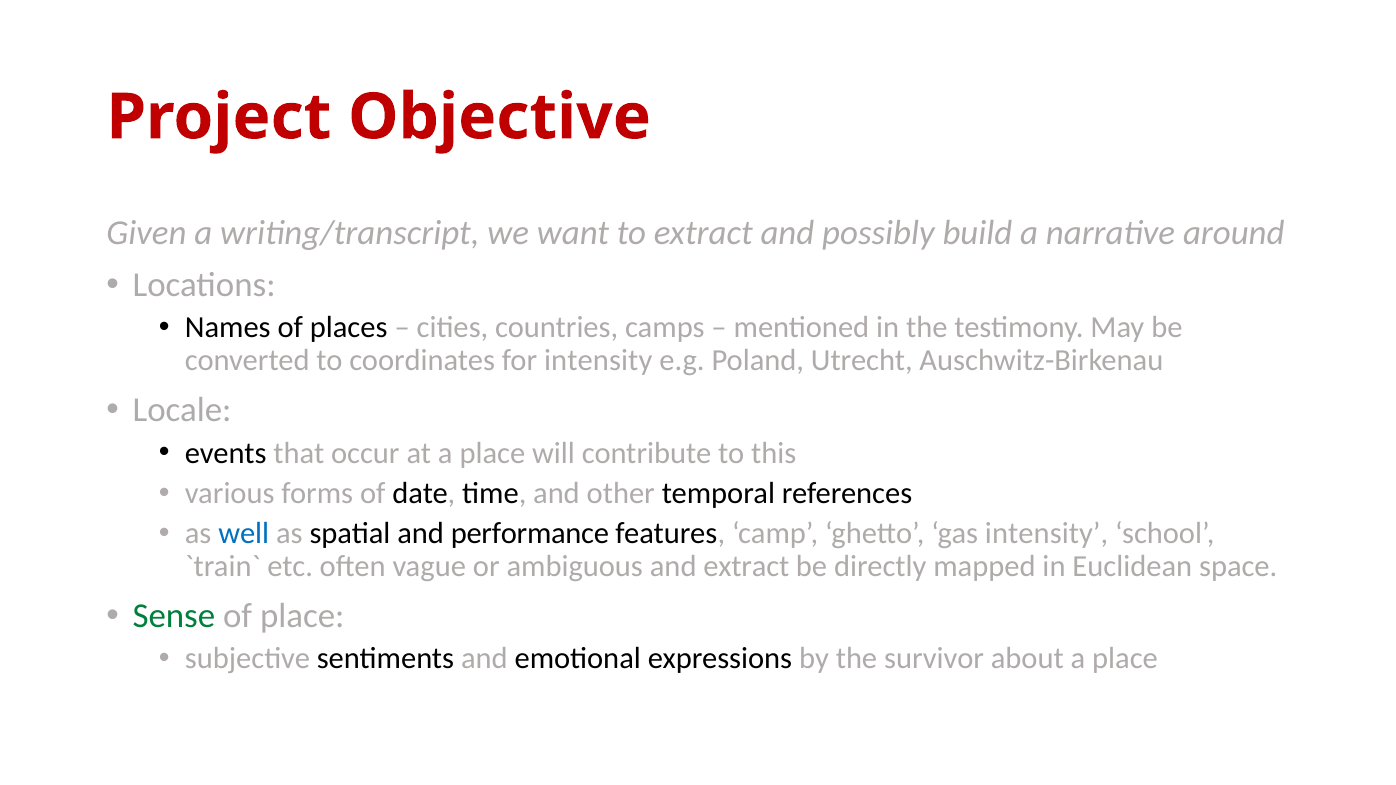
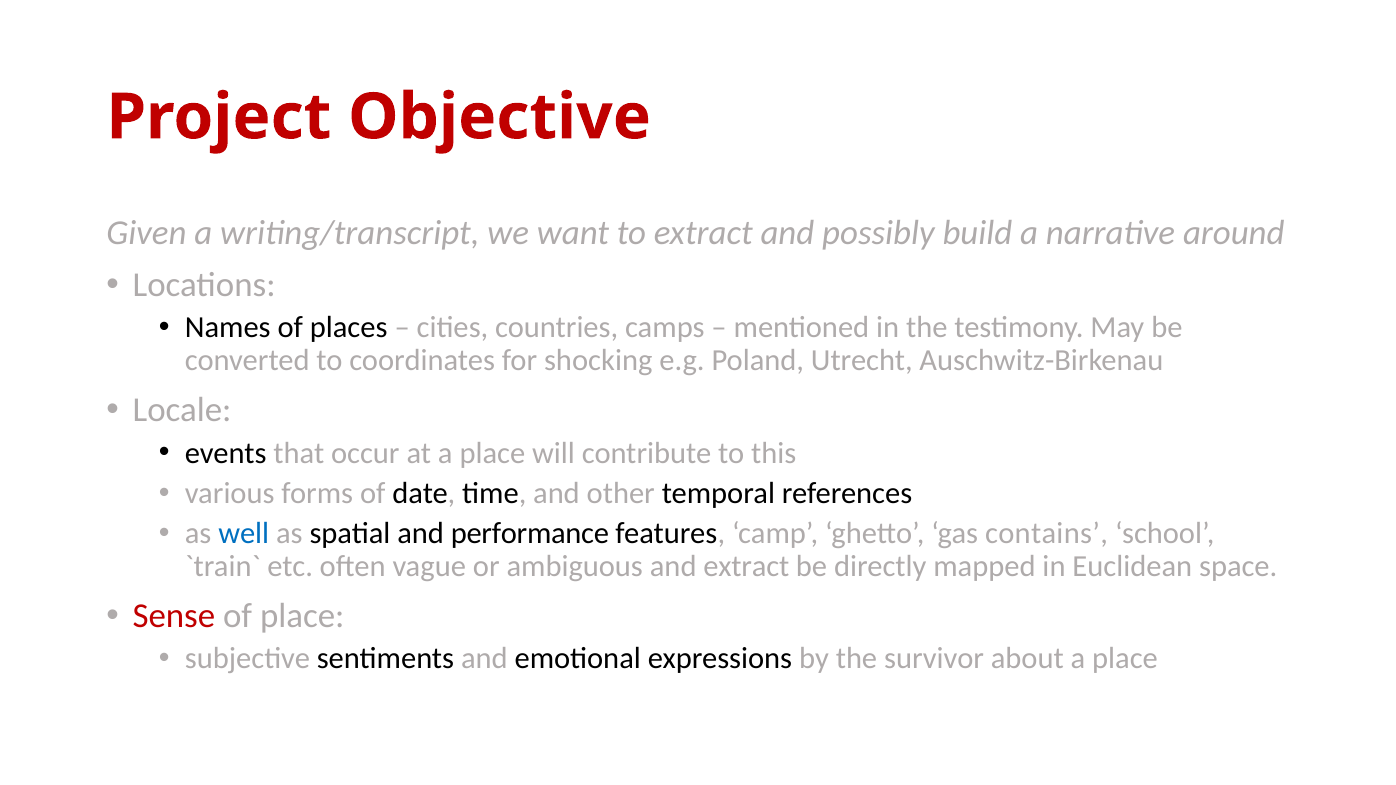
for intensity: intensity -> shocking (598, 361)
gas intensity: intensity -> contains (1047, 534)
Sense colour: green -> red (174, 616)
